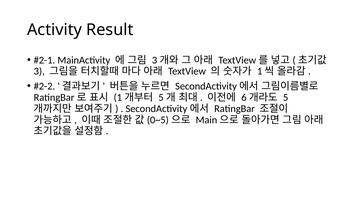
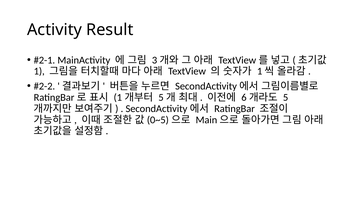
3: 3 -> 1 (39, 71)
